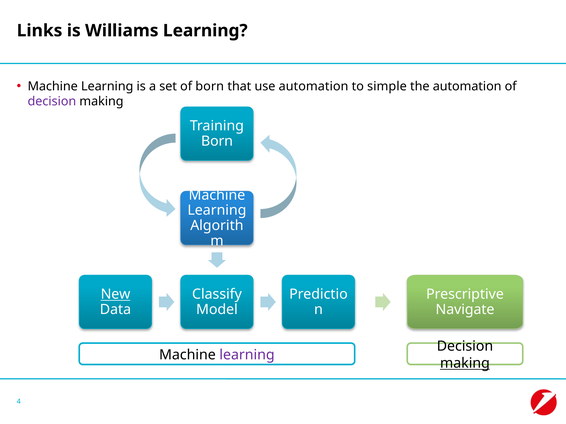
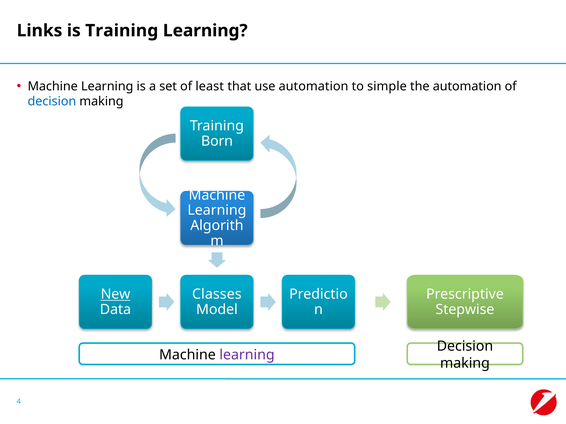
is Williams: Williams -> Training (122, 31)
of born: born -> least (210, 86)
decision colour: purple -> blue (52, 101)
Classify: Classify -> Classes (217, 295)
Navigate: Navigate -> Stepwise (465, 310)
making underline: present -> none (465, 364)
